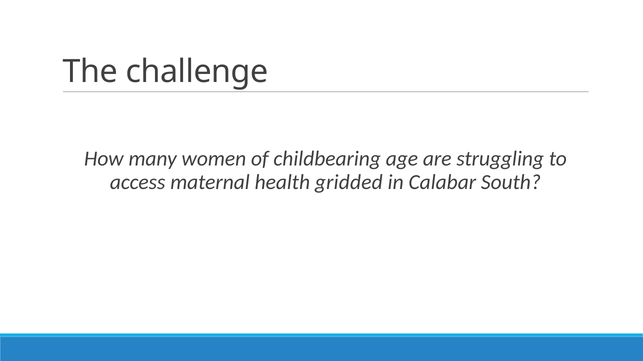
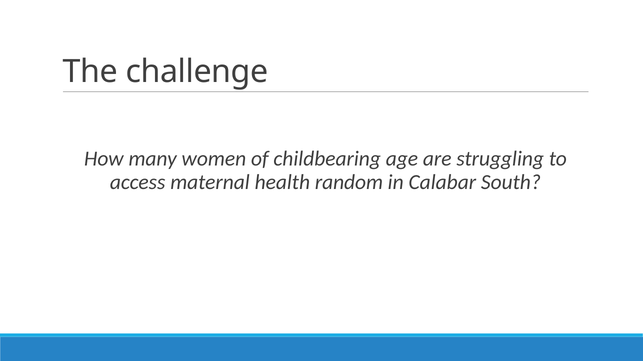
gridded: gridded -> random (349, 182)
